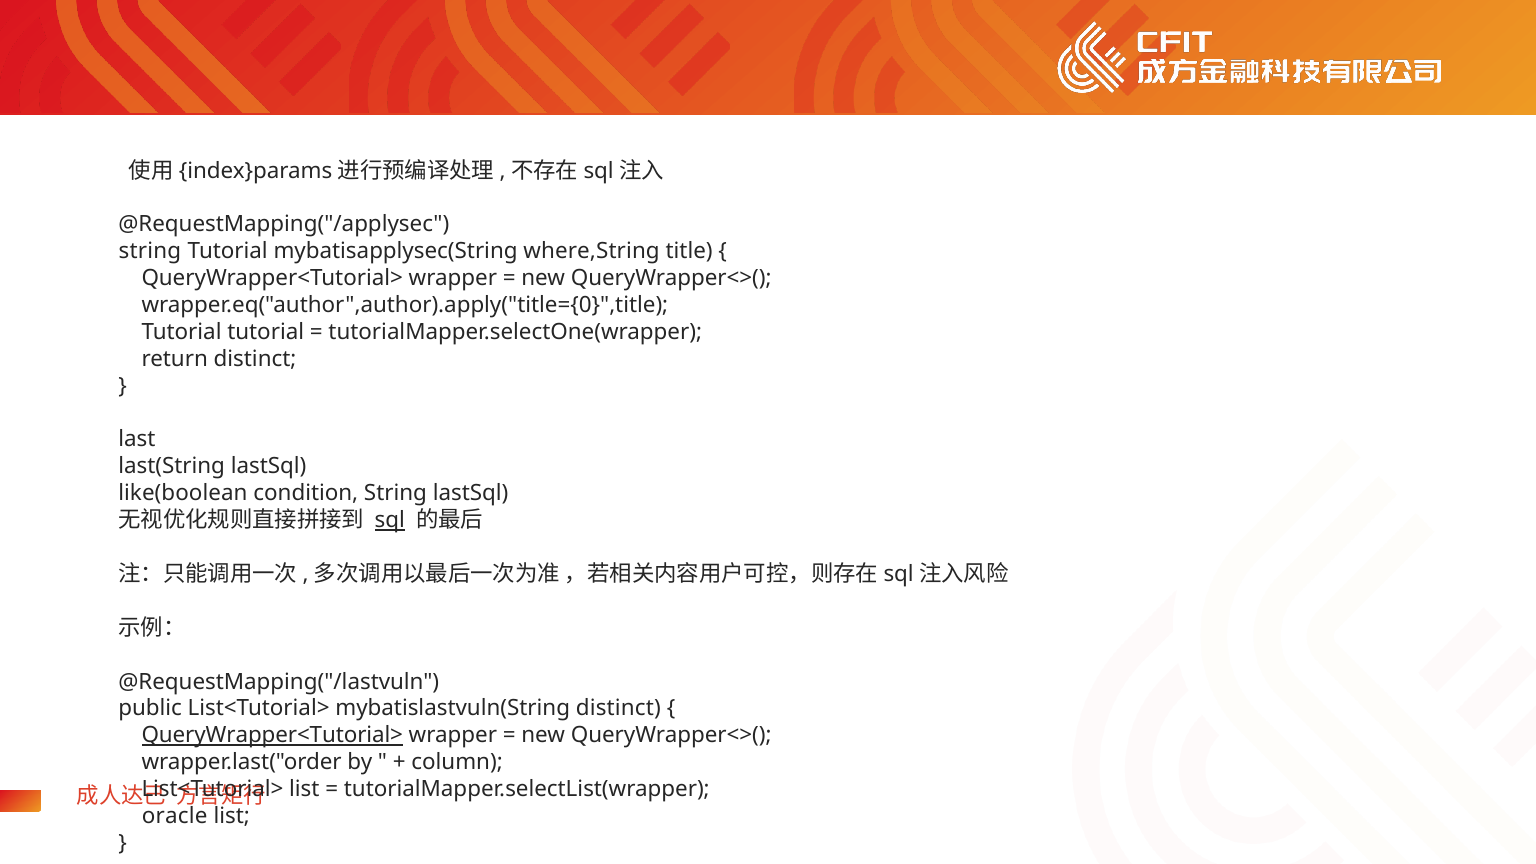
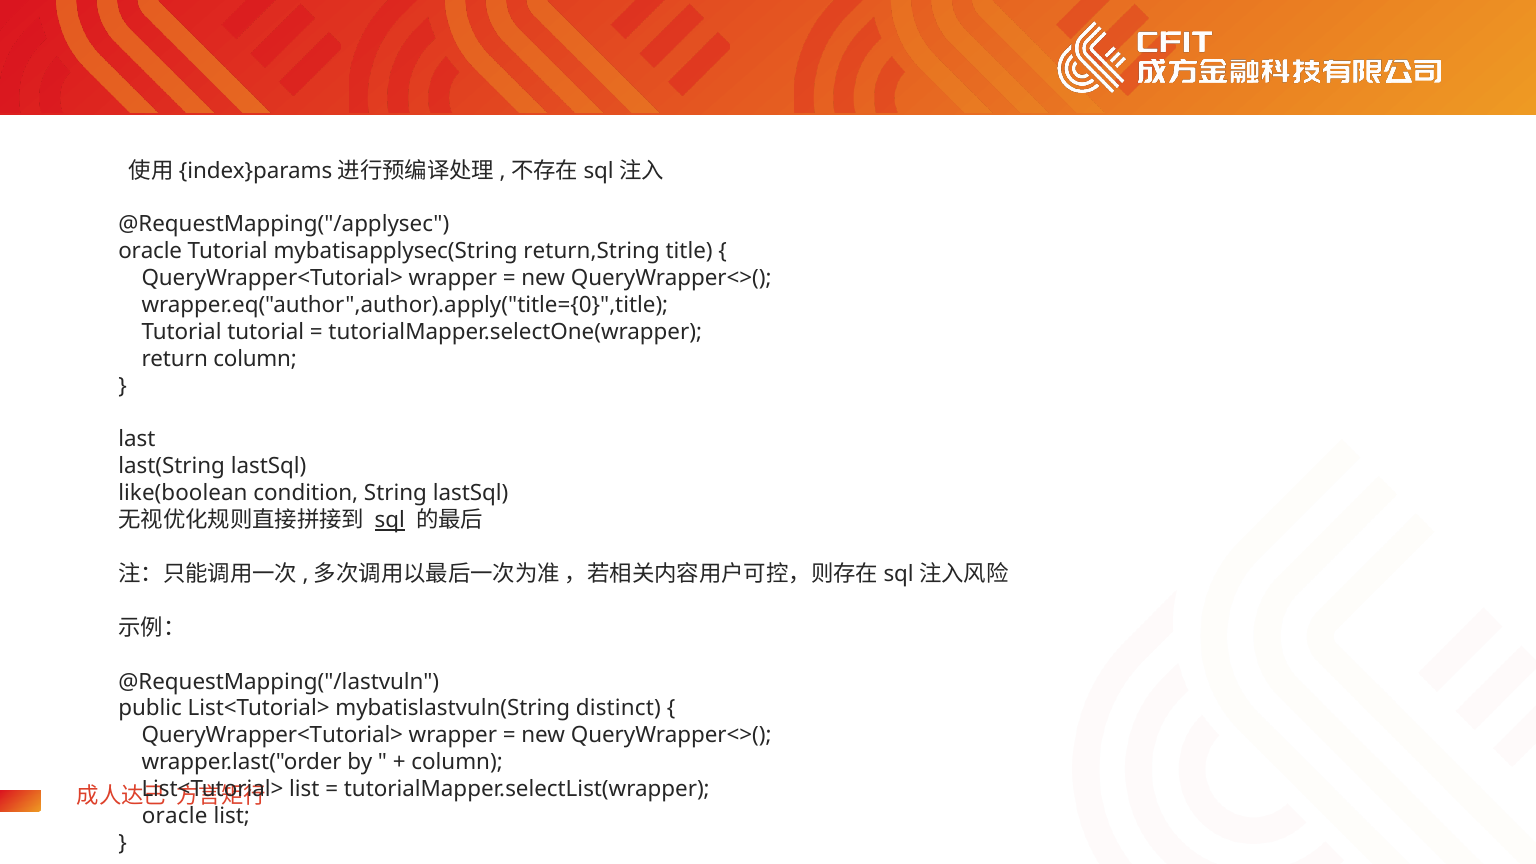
string: string -> oracle (150, 251)
where,String: where,String -> return,String (592, 251)
return distinct: distinct -> column (255, 359)
QueryWrapper<Tutorial> underline: present -> none (272, 735)
